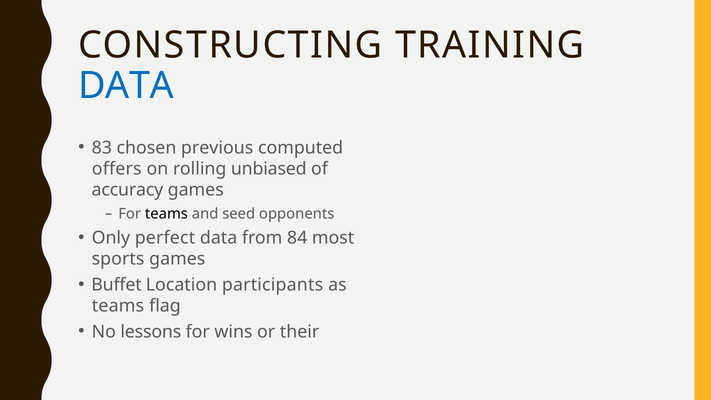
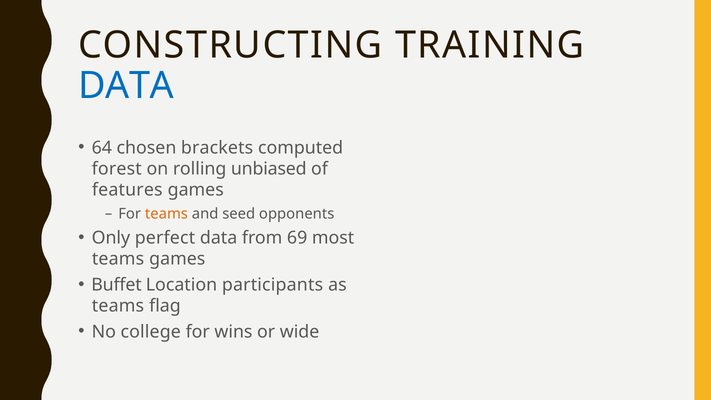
83: 83 -> 64 (102, 148)
previous: previous -> brackets (217, 148)
offers: offers -> forest (117, 169)
accuracy: accuracy -> features (127, 190)
teams colour: black -> orange (166, 214)
84: 84 -> 69 (297, 238)
sports: sports -> teams (118, 259)
lessons: lessons -> college (151, 332)
their: their -> wide (300, 332)
